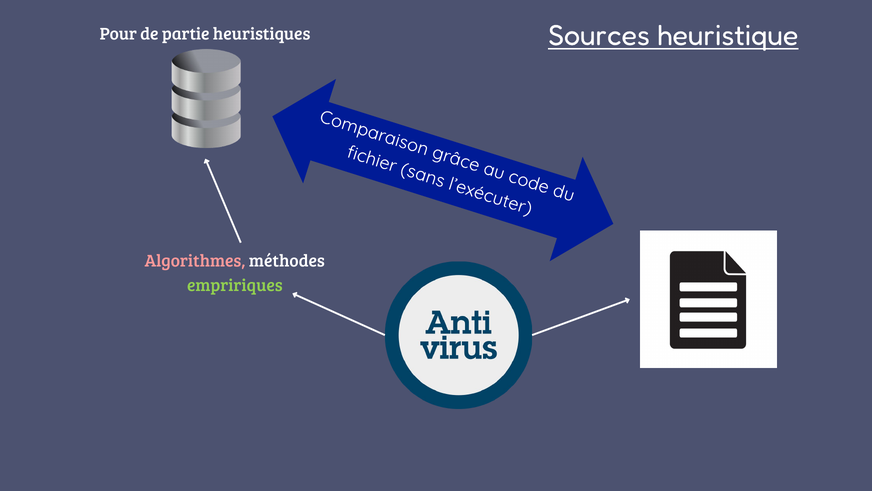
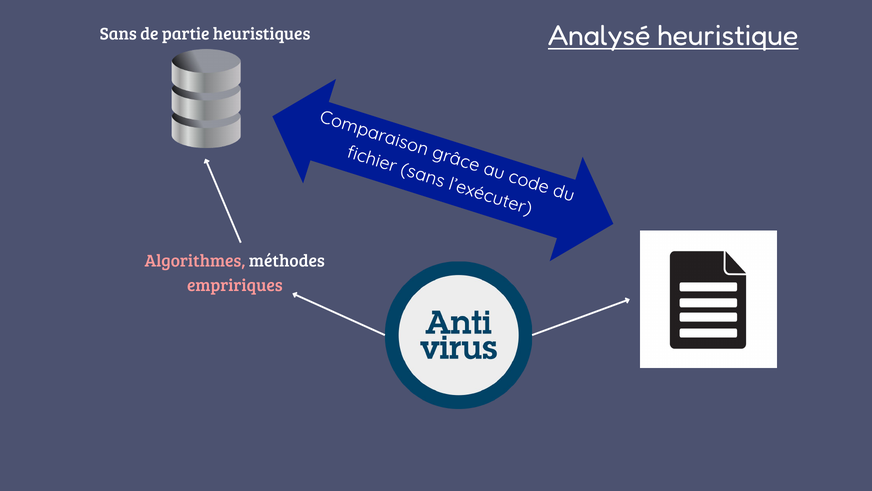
Sources: Sources -> Analysé (599, 35)
Pour: Pour -> Sans (118, 34)
empririques colour: light green -> pink (235, 285)
